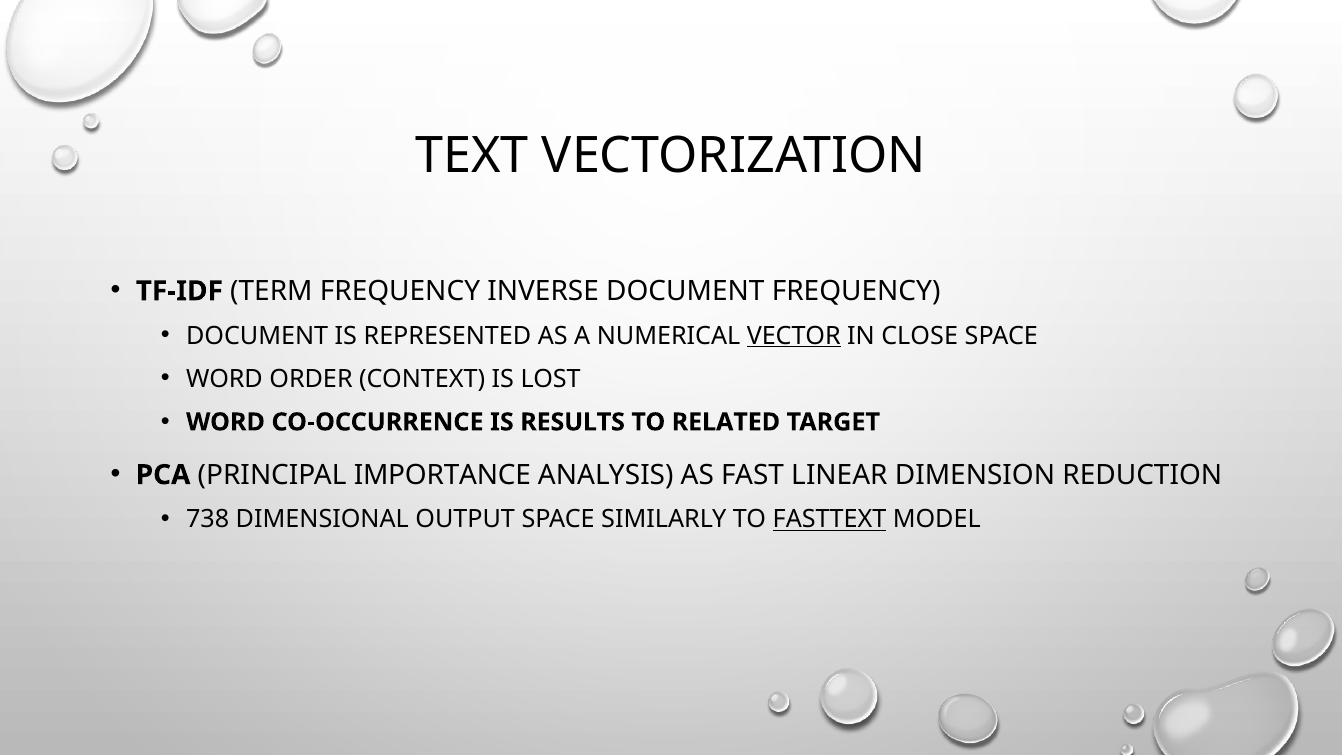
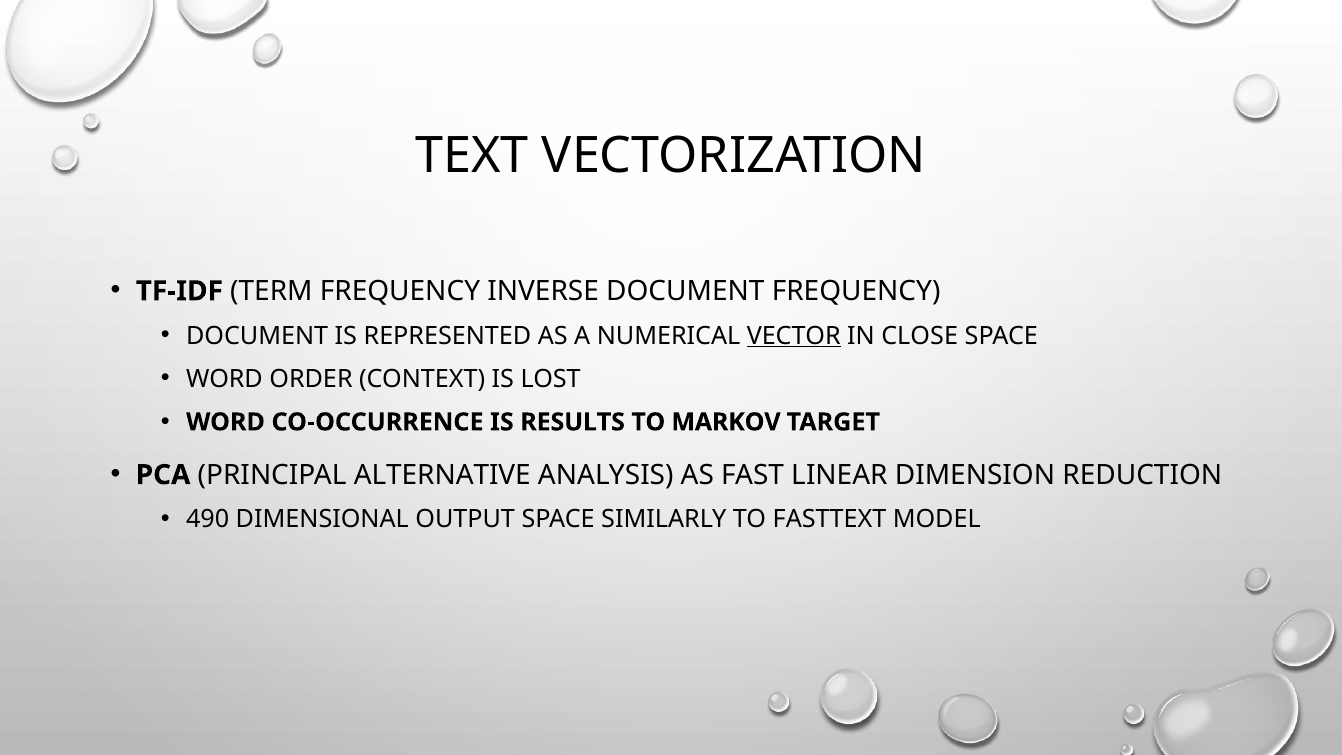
RELATED: RELATED -> MARKOV (726, 422)
IMPORTANCE: IMPORTANCE -> ALTERNATIVE (442, 475)
738: 738 -> 490 (208, 520)
FASTTEXT underline: present -> none (830, 520)
